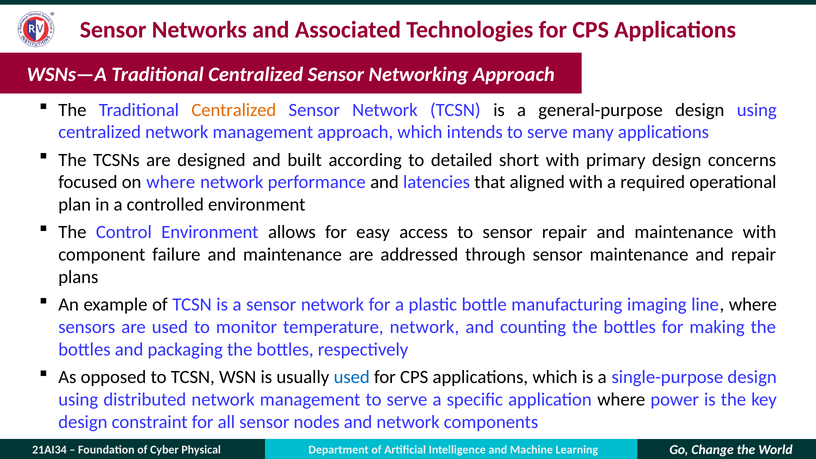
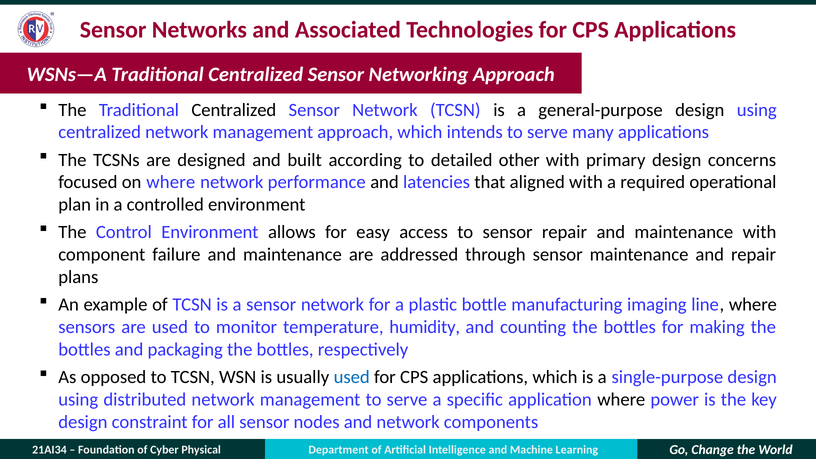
Centralized colour: orange -> black (234, 110)
short: short -> other (519, 160)
temperature network: network -> humidity (425, 327)
